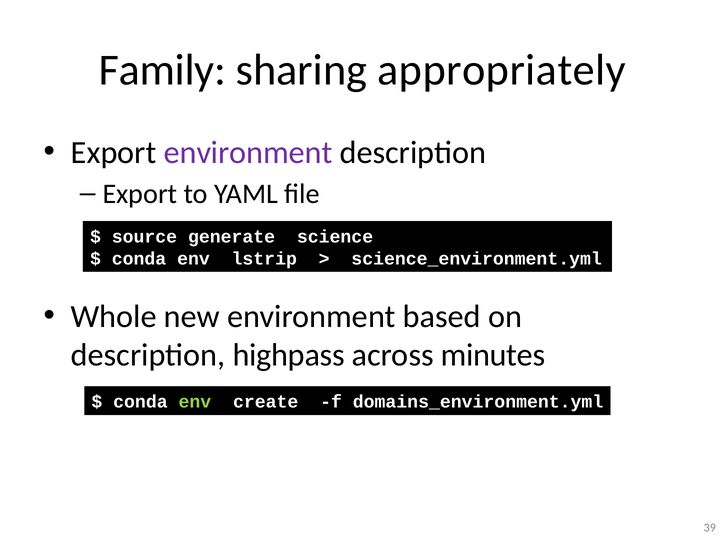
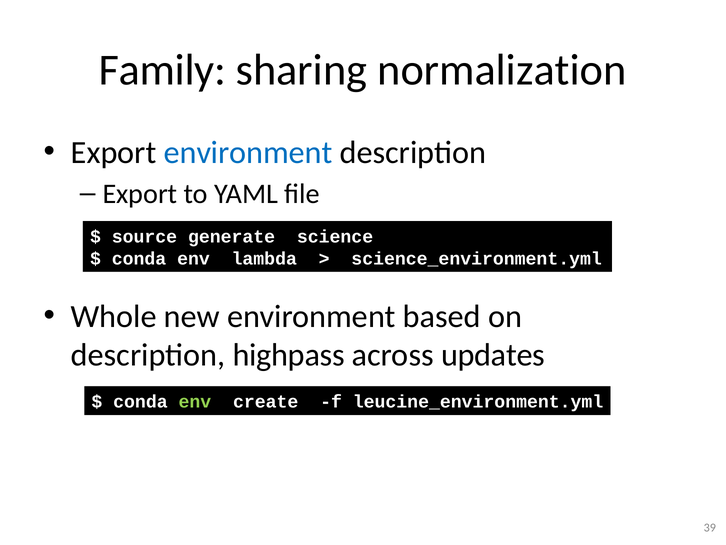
appropriately: appropriately -> normalization (502, 70)
environment colour: purple -> blue (248, 152)
lstrip: lstrip -> lambda (264, 258)
minutes: minutes -> updates (493, 355)
domains_environment.yml: domains_environment.yml -> leucine_environment.yml (478, 402)
